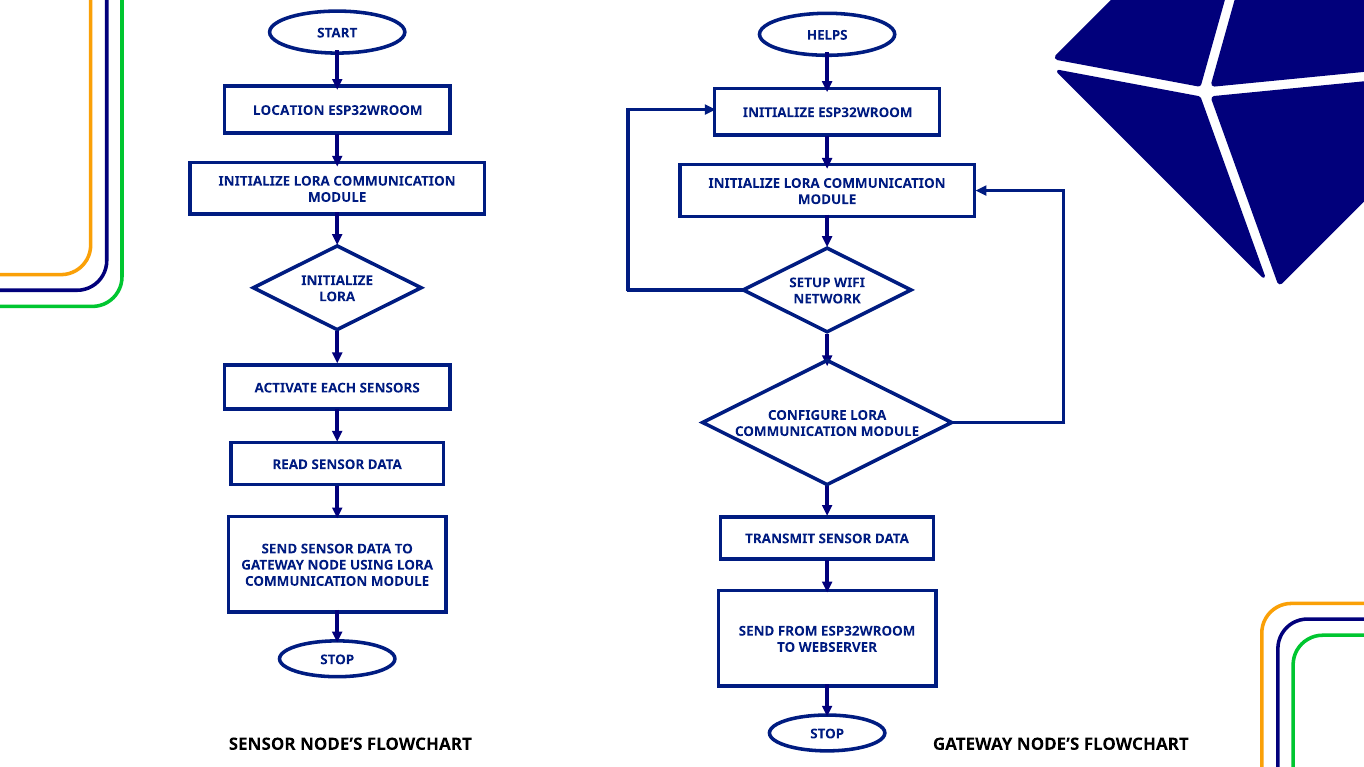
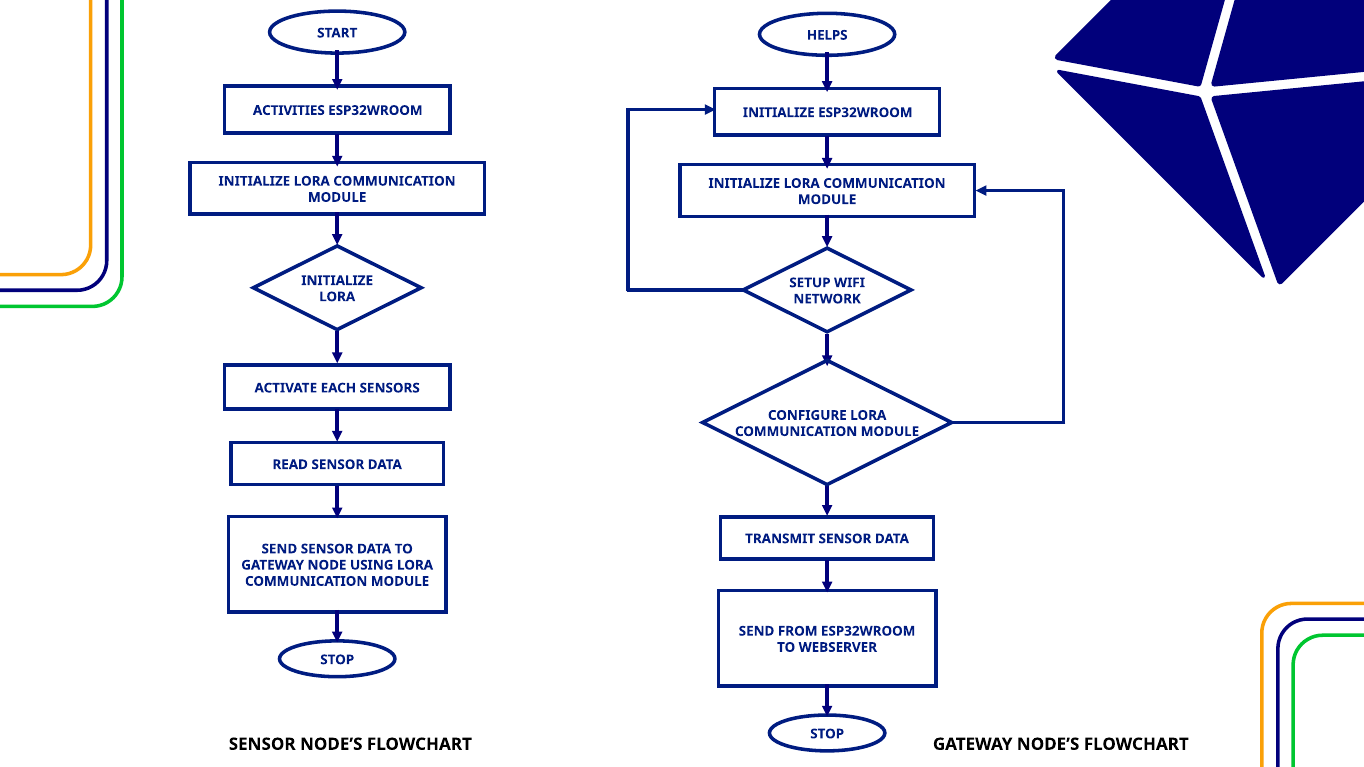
LOCATION: LOCATION -> ACTIVITIES (289, 110)
